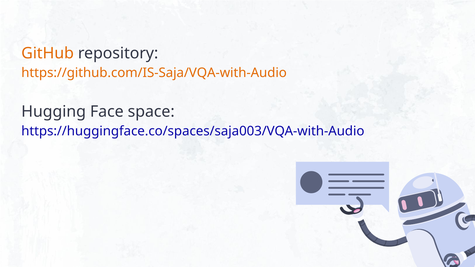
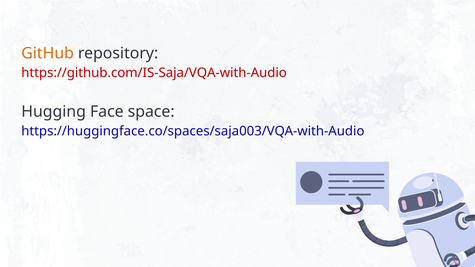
https://github.com/IS-Saja/VQA-with-Audio colour: orange -> red (154, 73)
